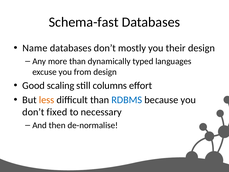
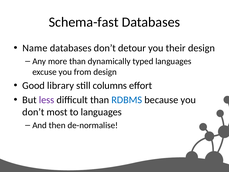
mostly: mostly -> detour (132, 48)
scaling: scaling -> library (61, 85)
less colour: orange -> purple (47, 100)
fixed: fixed -> most (57, 112)
to necessary: necessary -> languages (101, 112)
